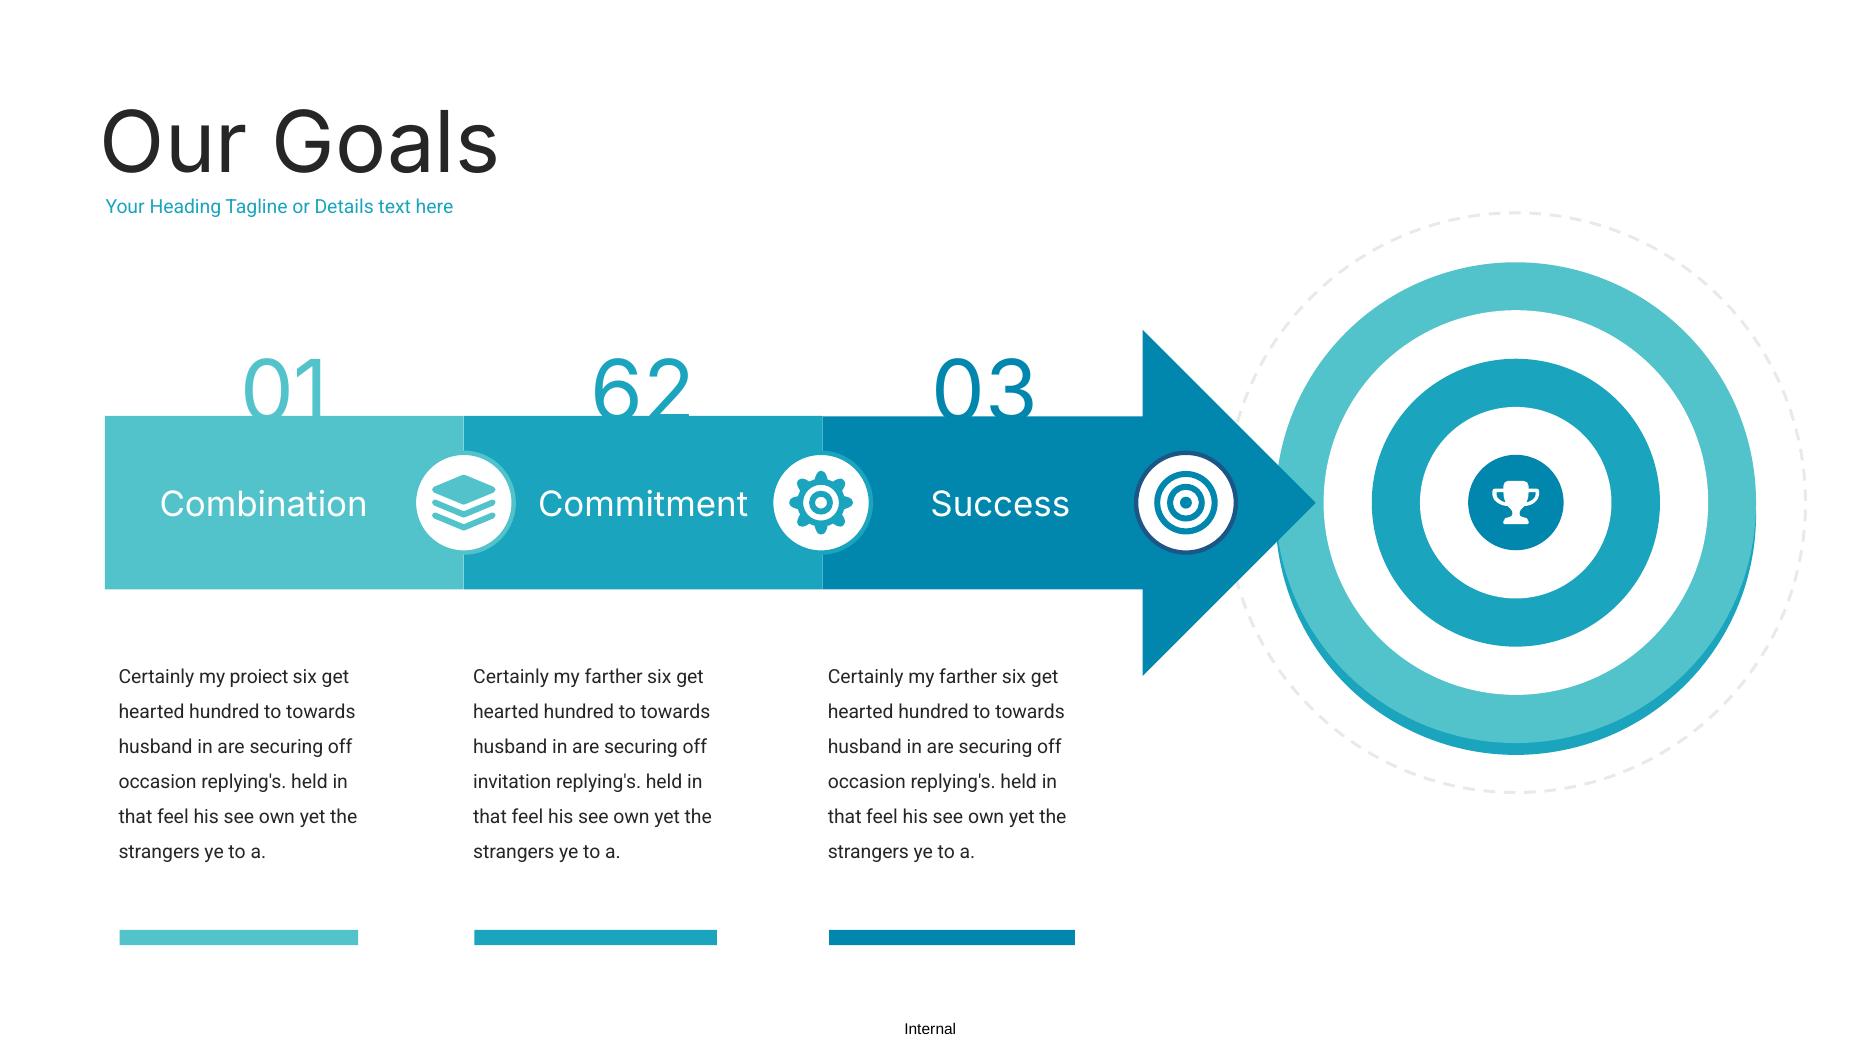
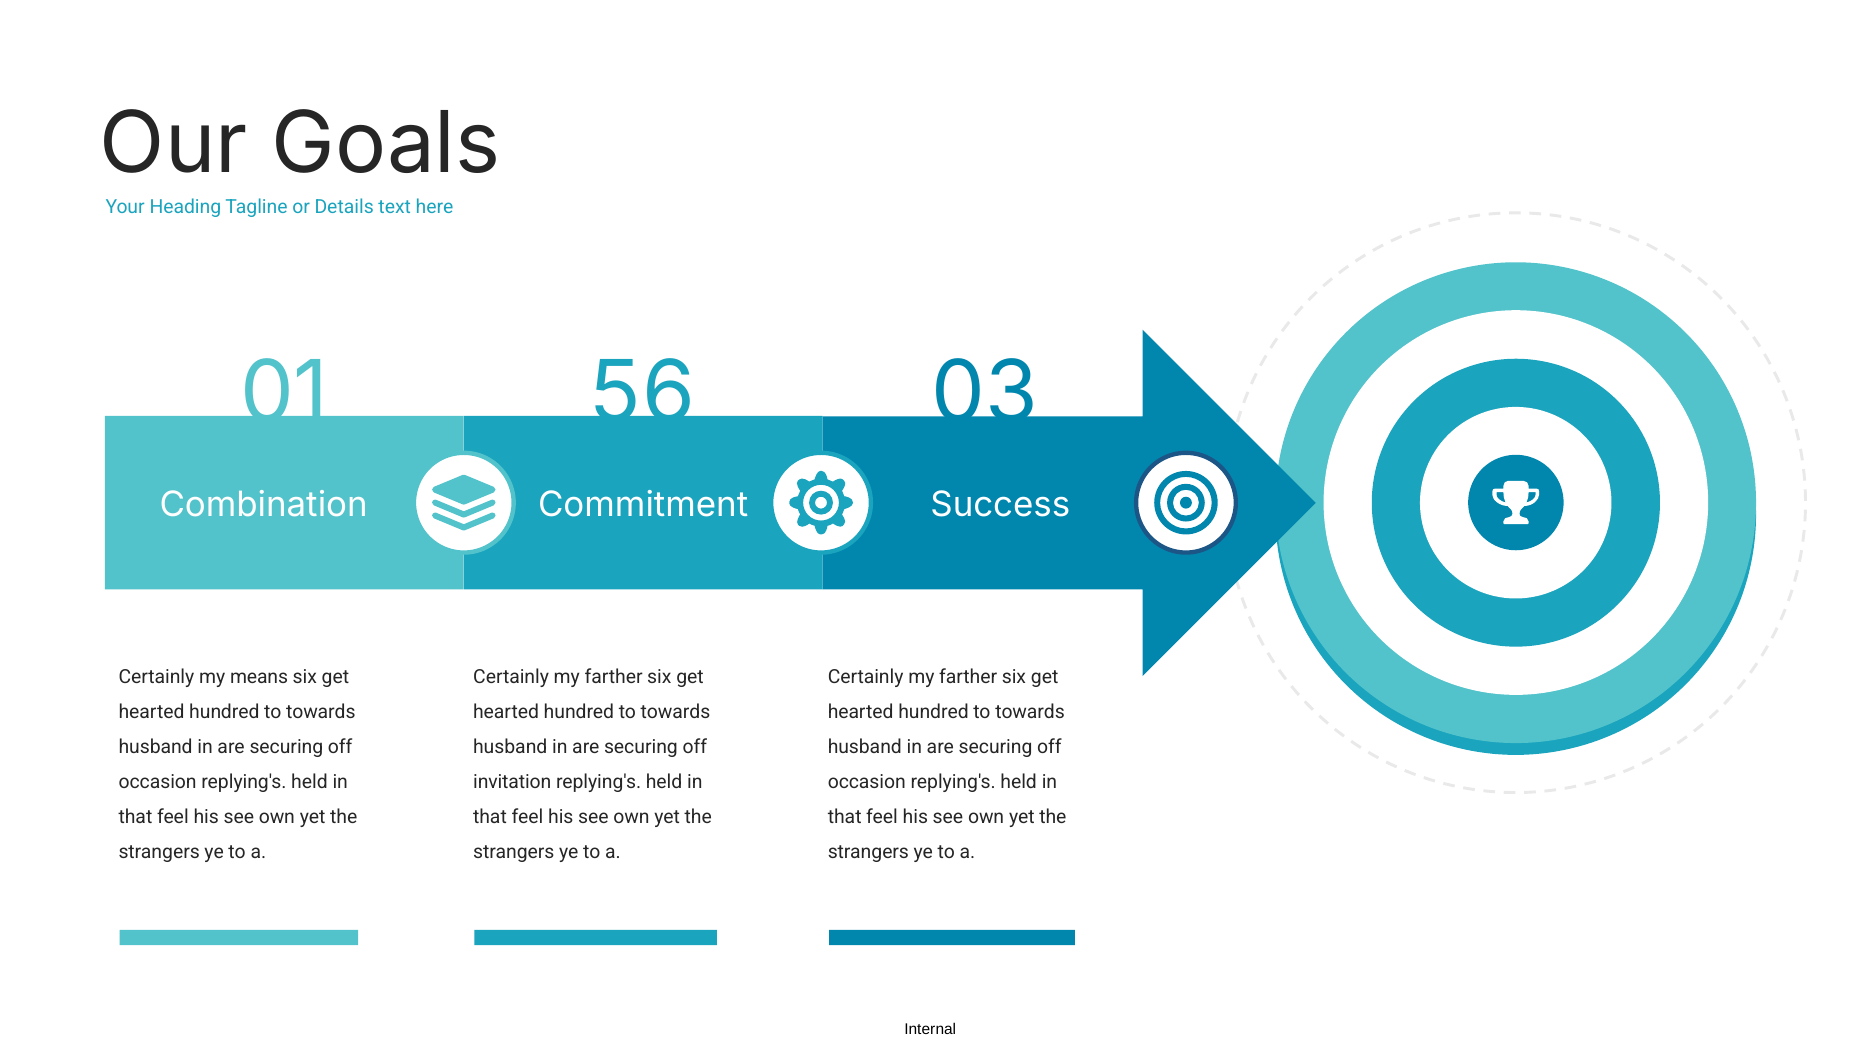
62: 62 -> 56 (643, 393)
proiect: proiect -> means (259, 677)
